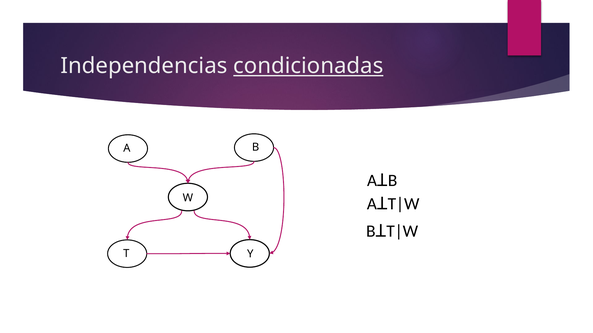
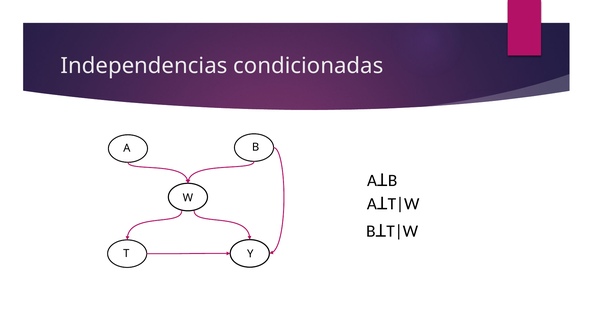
condicionadas underline: present -> none (308, 66)
